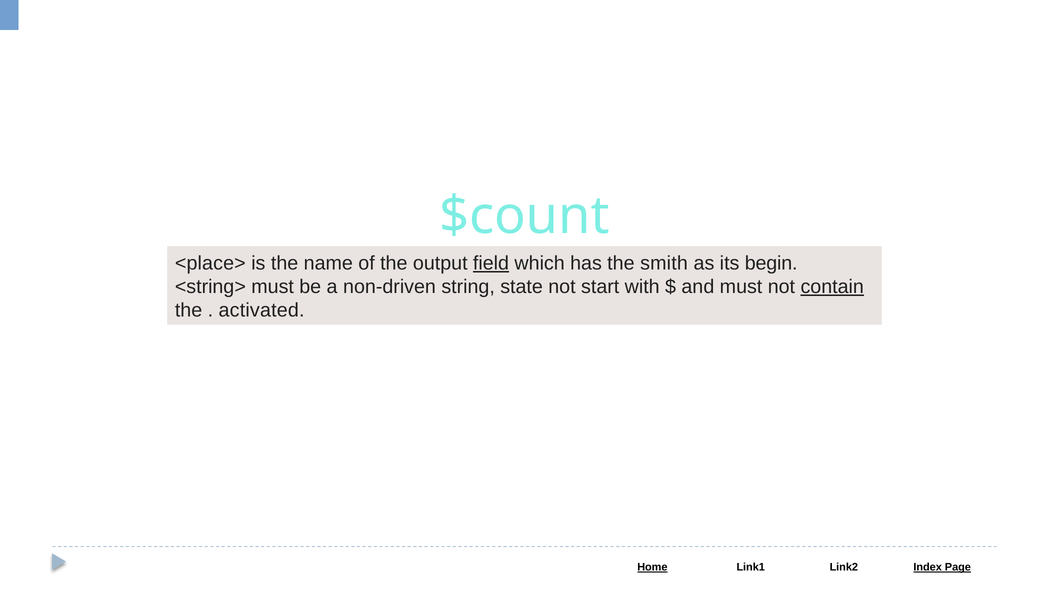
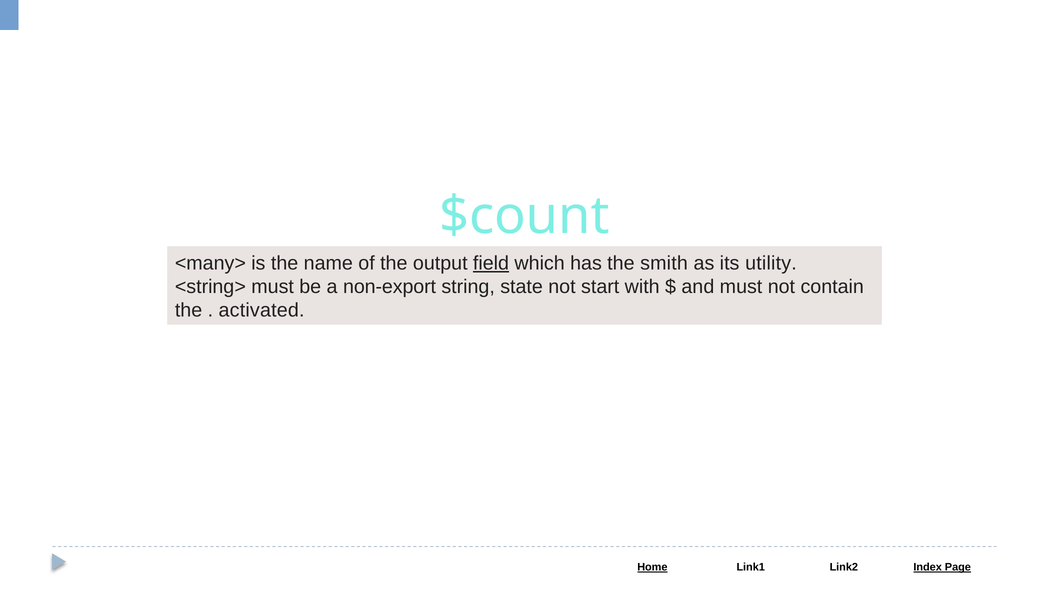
<place>: <place> -> <many> (210, 263)
begin: begin -> utility (771, 263)
non-driven: non-driven -> non-export (390, 287)
contain underline: present -> none (832, 287)
